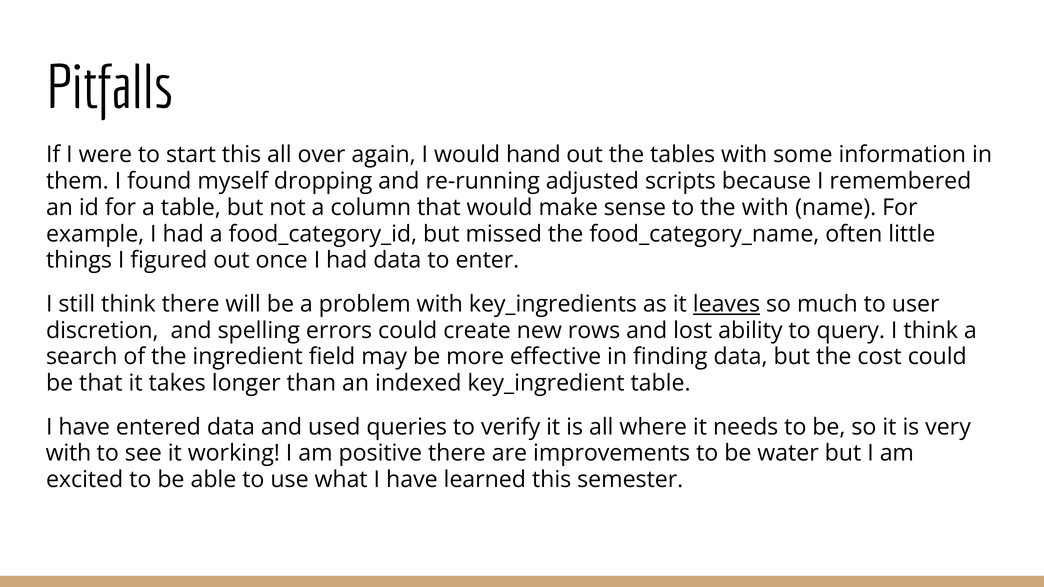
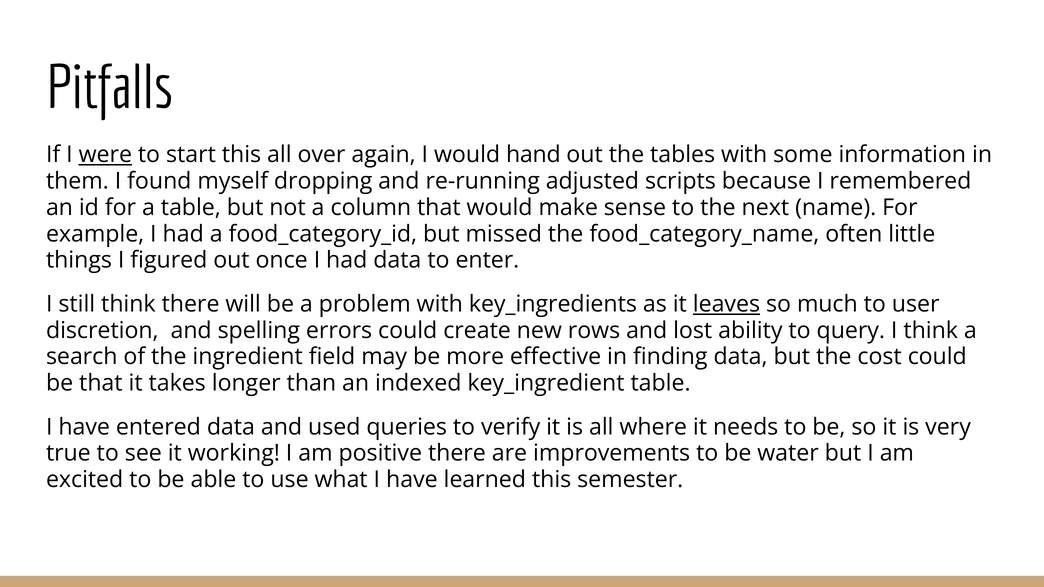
were underline: none -> present (105, 155)
the with: with -> next (765, 208)
with: with -> true (68, 454)
